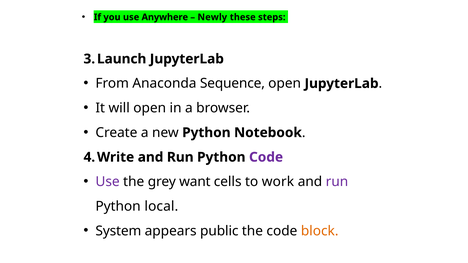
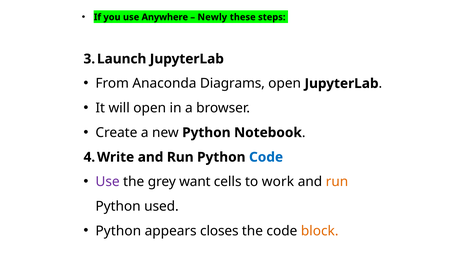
Sequence: Sequence -> Diagrams (232, 84)
Code colour: purple -> blue (266, 157)
run colour: purple -> orange (337, 182)
local: local -> used (161, 206)
System: System -> Python (118, 231)
public: public -> closes (219, 231)
